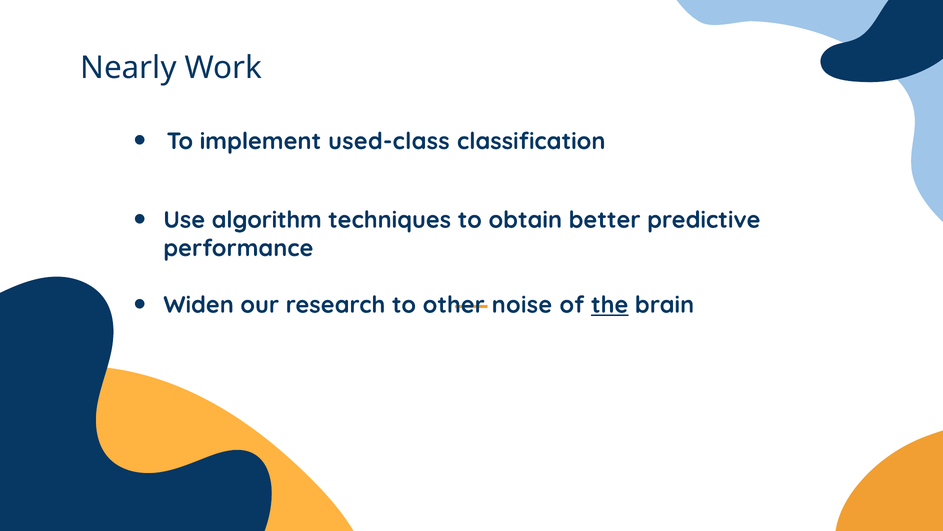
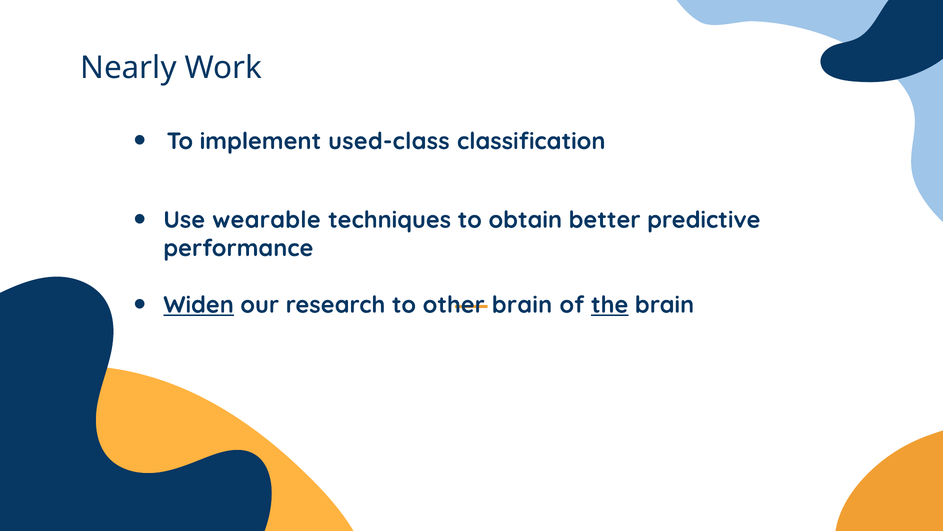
algorithm: algorithm -> wearable (266, 220)
Widen underline: none -> present (199, 305)
other noise: noise -> brain (522, 305)
